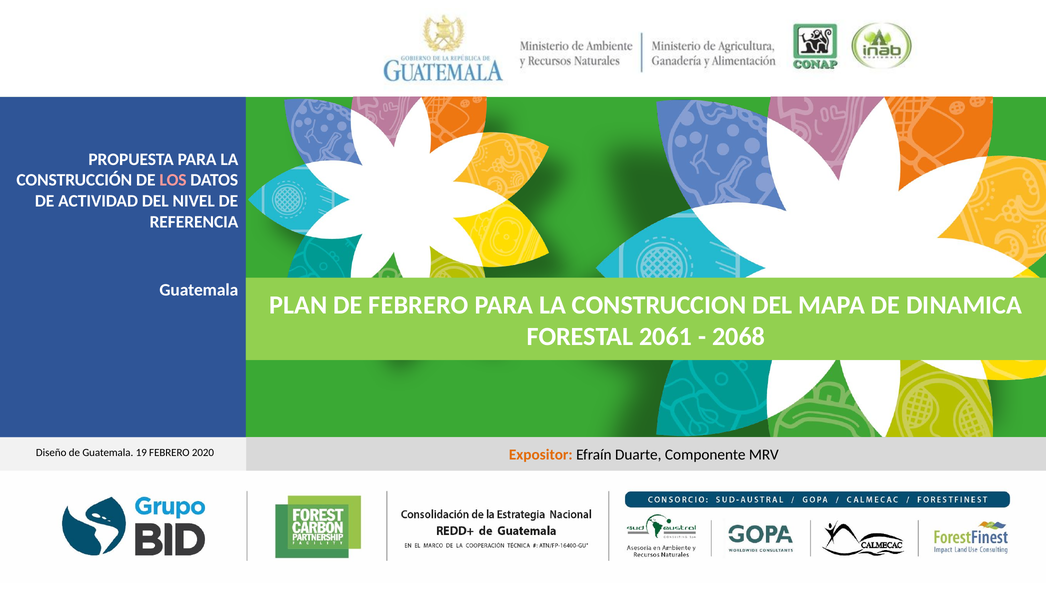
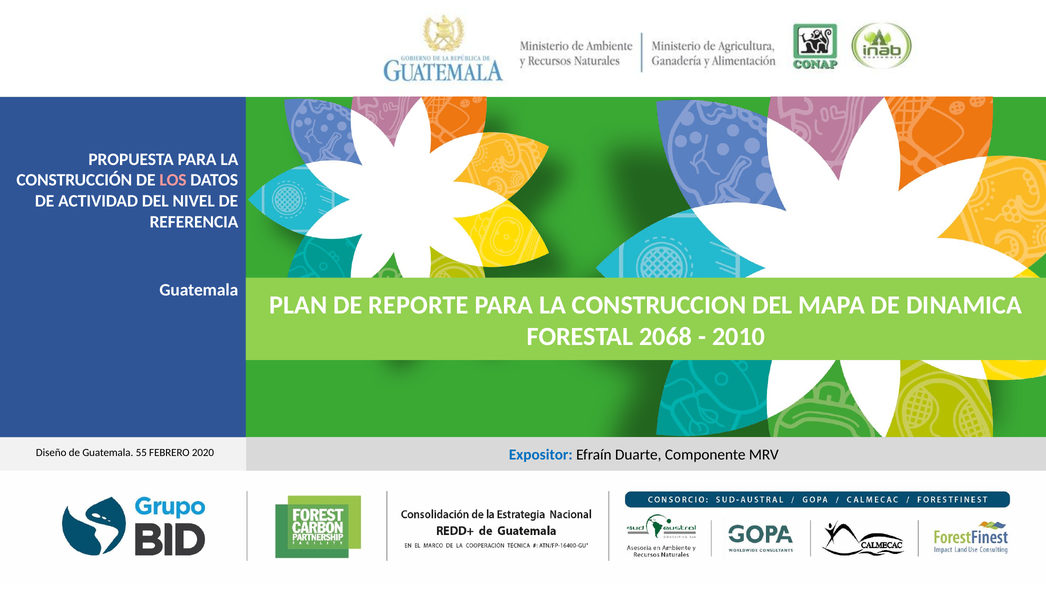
DE FEBRERO: FEBRERO -> REPORTE (419, 305)
2061: 2061 -> 2068 (666, 336)
2068: 2068 -> 2010 (739, 336)
19: 19 -> 55 (141, 452)
Expositor colour: orange -> blue (541, 454)
